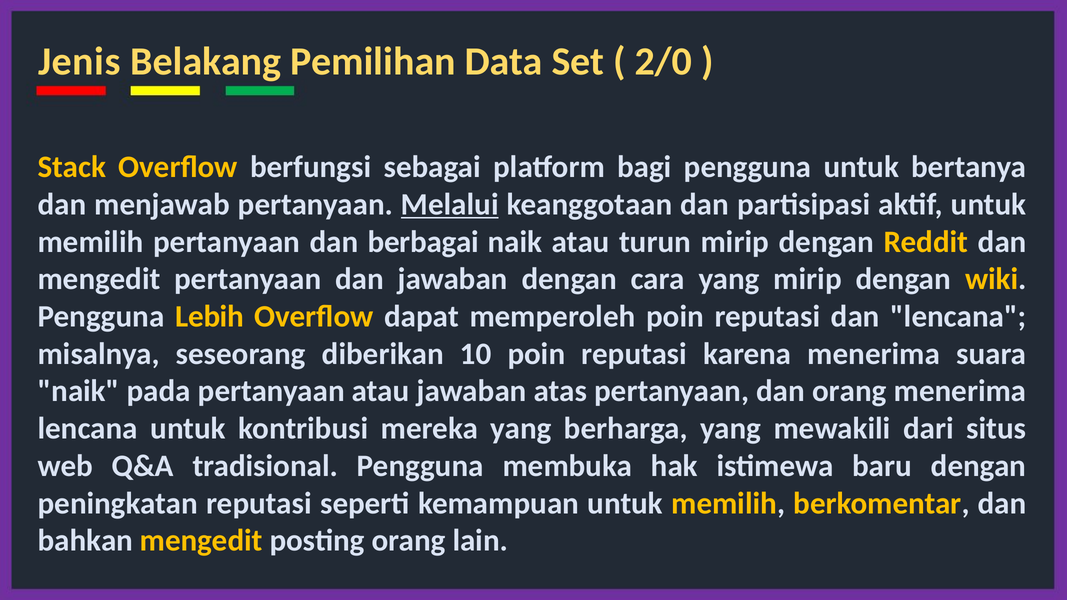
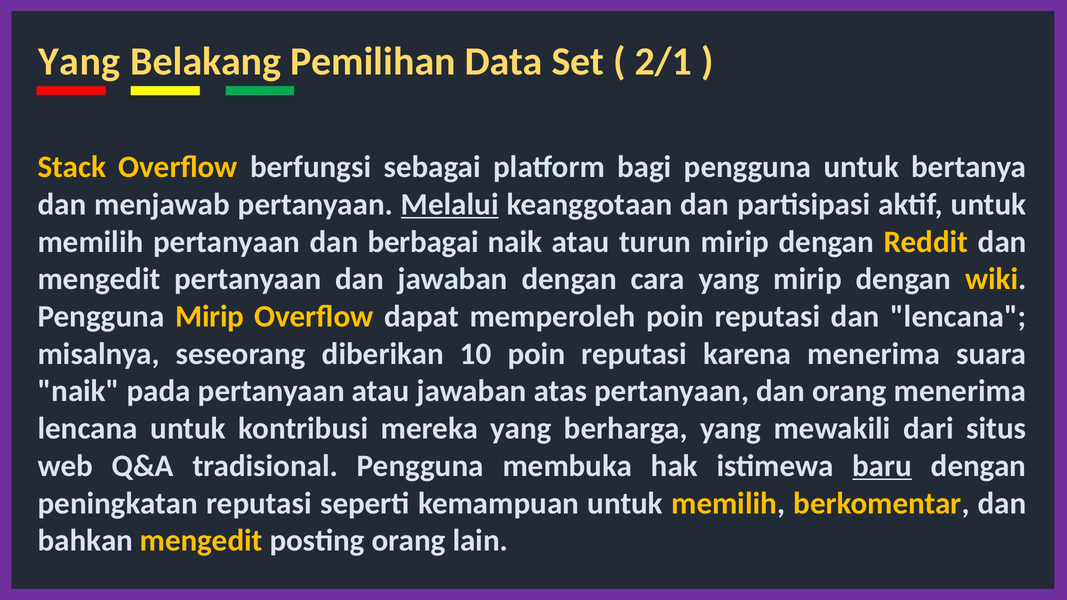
Jenis: Jenis -> Yang (79, 62)
2/0: 2/0 -> 2/1 (663, 62)
Pengguna Lebih: Lebih -> Mirip (210, 317)
baru underline: none -> present (882, 466)
